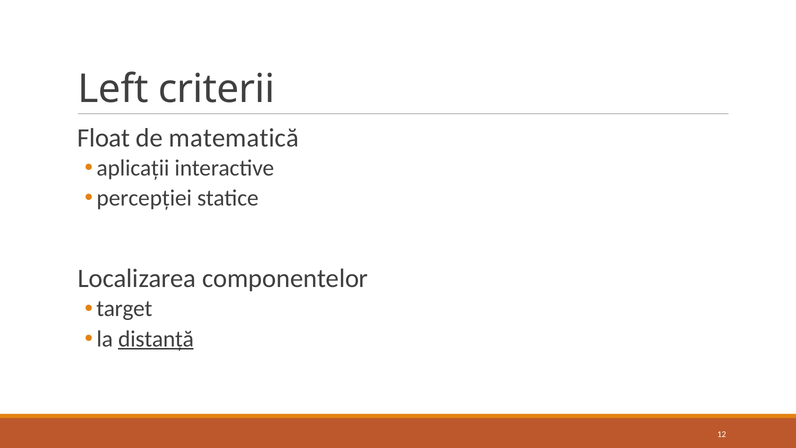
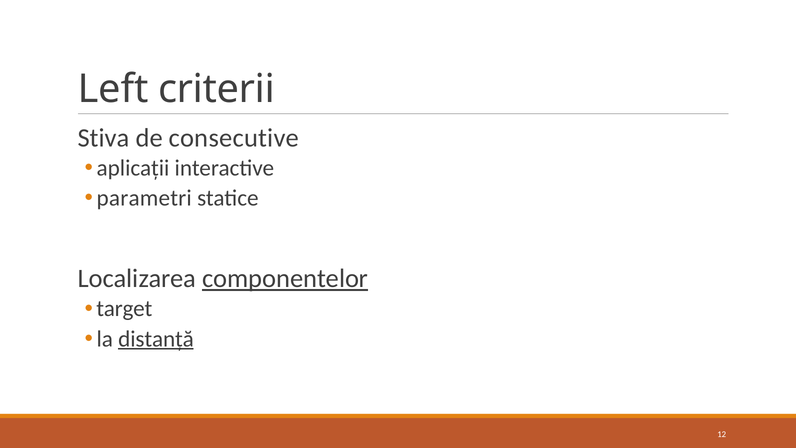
Float: Float -> Stiva (104, 138)
matematică: matematică -> consecutive (234, 138)
percepției: percepției -> parametri (144, 198)
componentelor underline: none -> present (285, 278)
